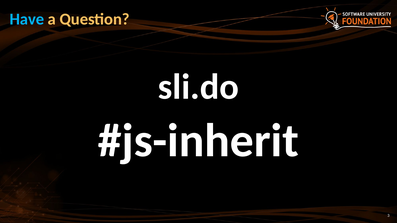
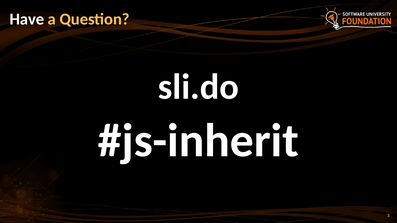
Have colour: light blue -> white (27, 19)
